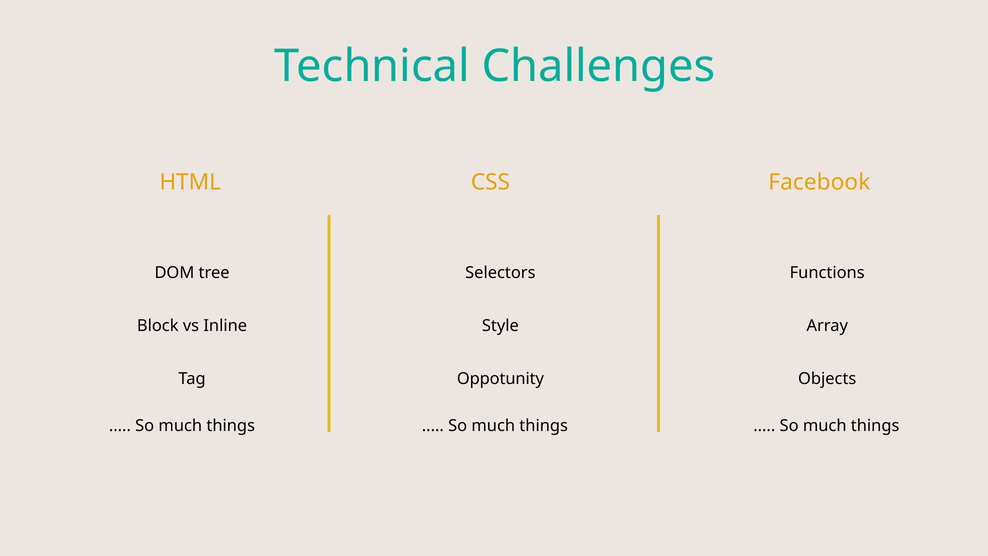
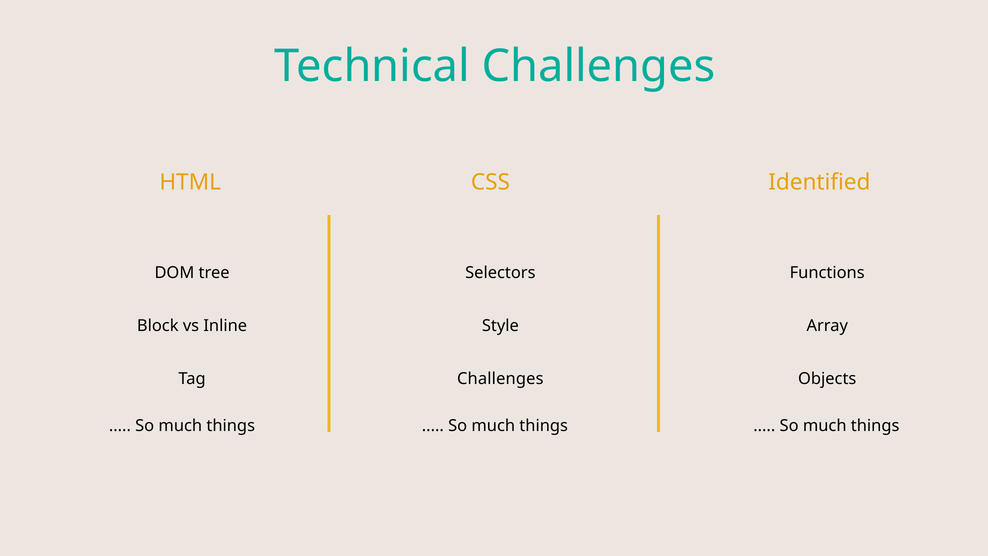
Facebook: Facebook -> Identified (819, 182)
Oppotunity: Oppotunity -> Challenges (500, 378)
